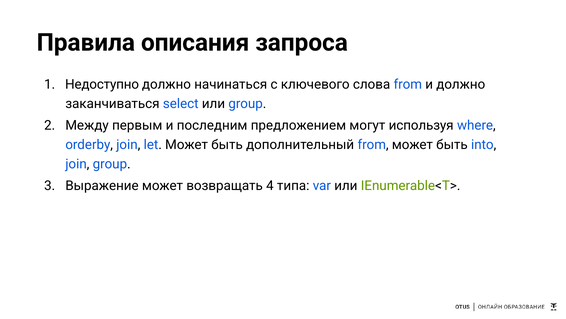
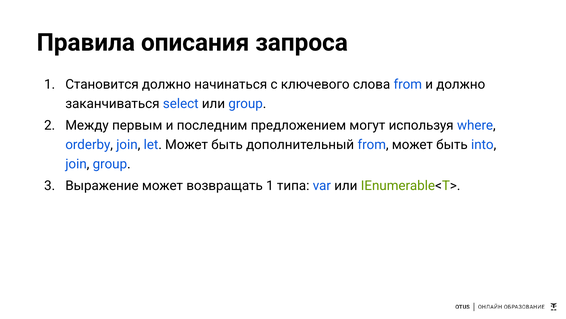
Недоступно: Недоступно -> Становится (102, 84)
возвращать 4: 4 -> 1 (270, 185)
